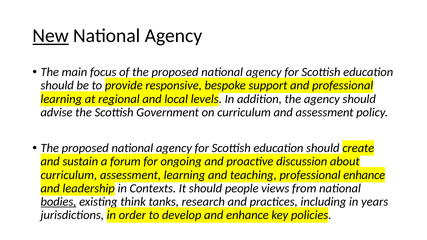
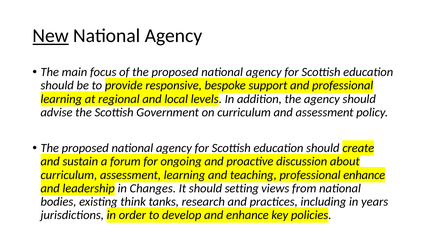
Contexts: Contexts -> Changes (153, 188)
people: people -> setting (242, 188)
bodies underline: present -> none (58, 202)
